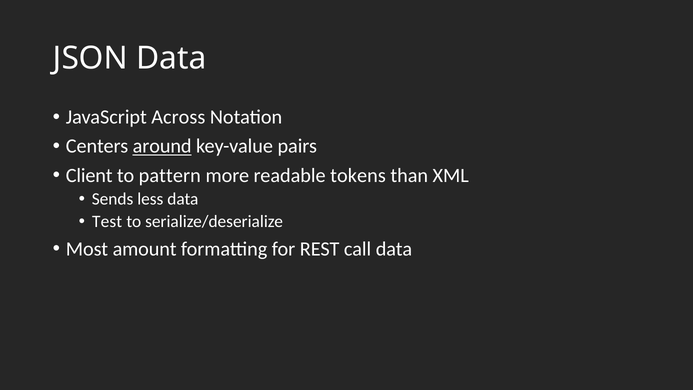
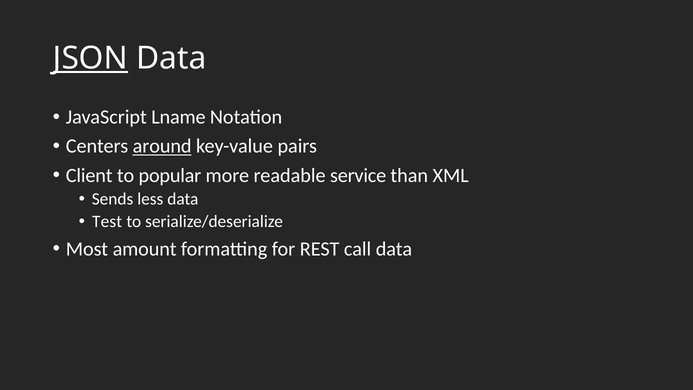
JSON underline: none -> present (90, 58)
Across: Across -> Lname (178, 117)
pattern: pattern -> popular (170, 175)
tokens: tokens -> service (358, 175)
